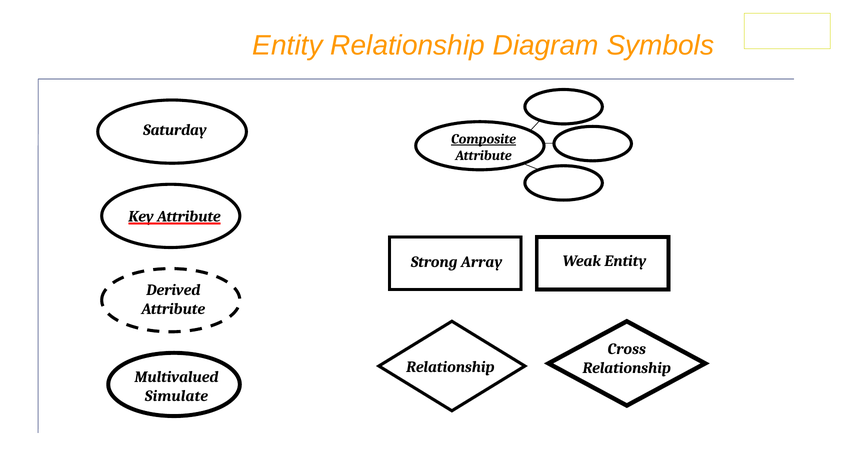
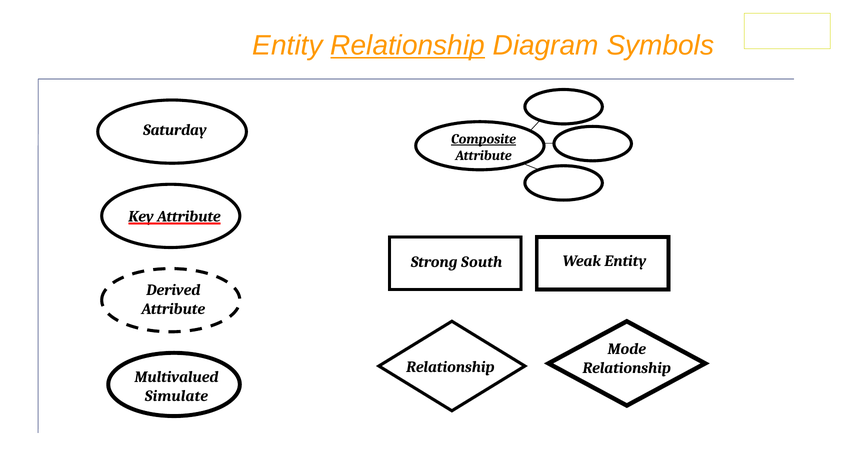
Relationship underline: none -> present (408, 46)
Array: Array -> South (482, 262)
Cross: Cross -> Mode (627, 349)
